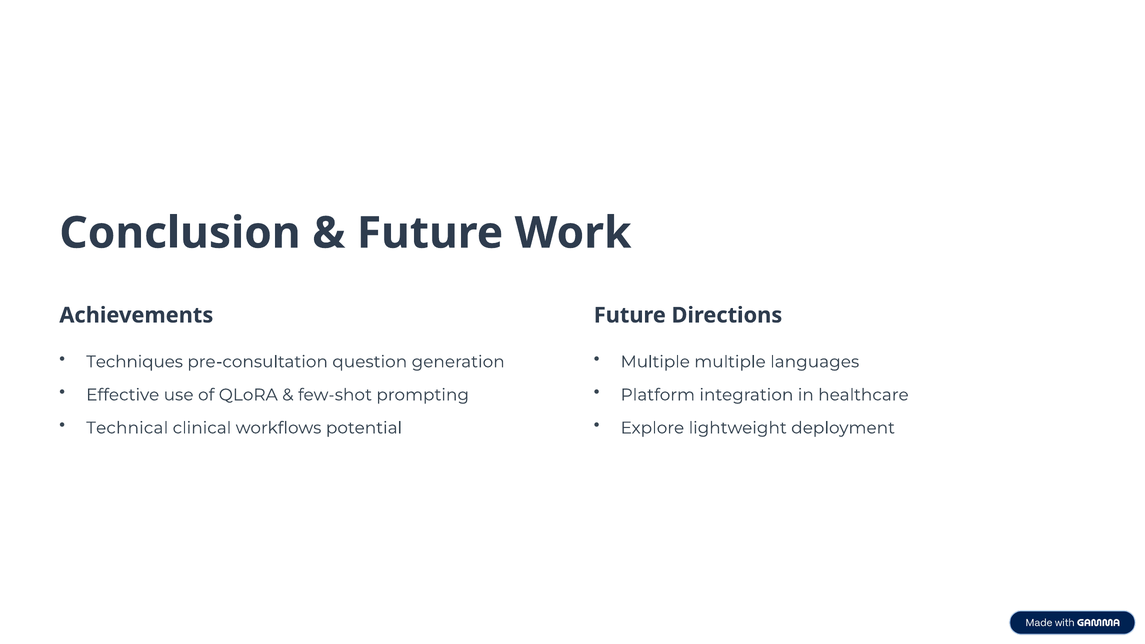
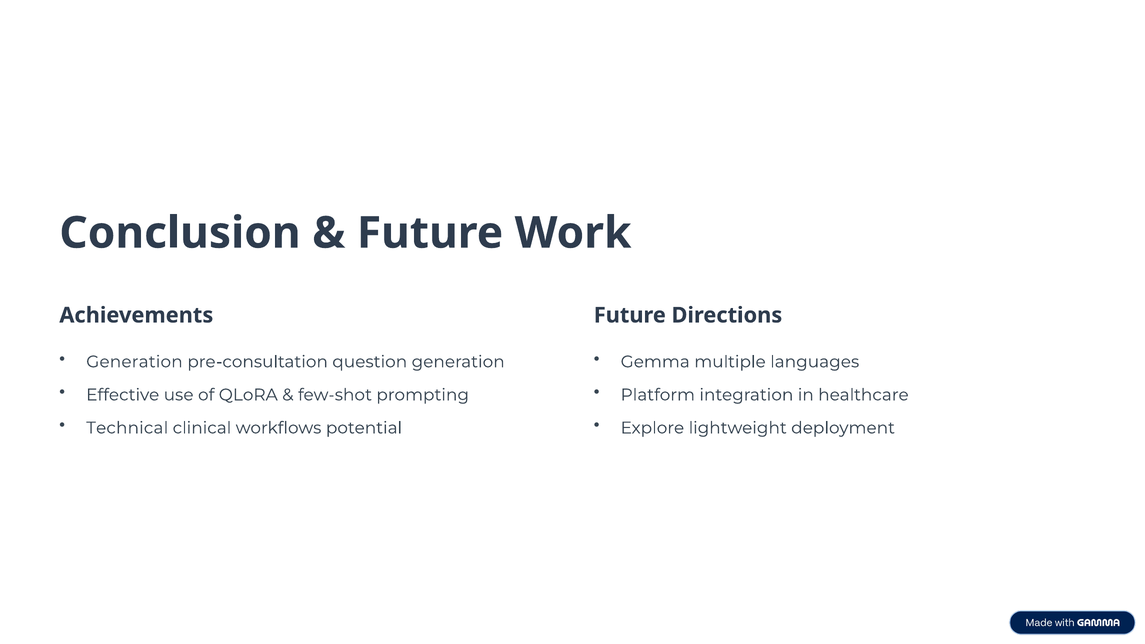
Techniques: Techniques -> Generation (134, 362)
Multiple: Multiple -> Gemma (655, 362)
